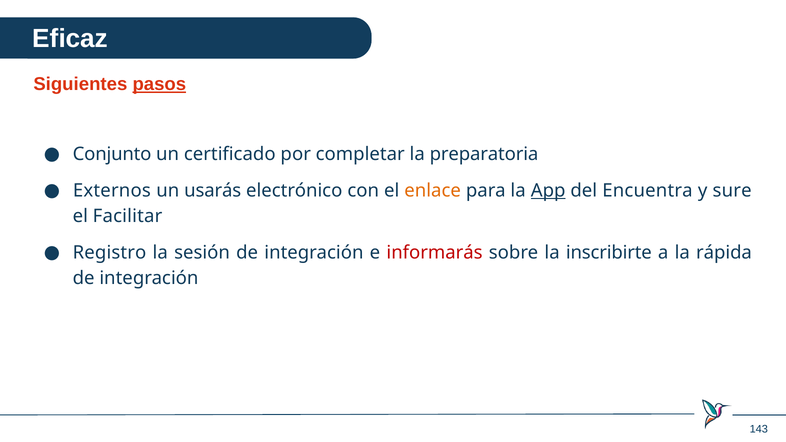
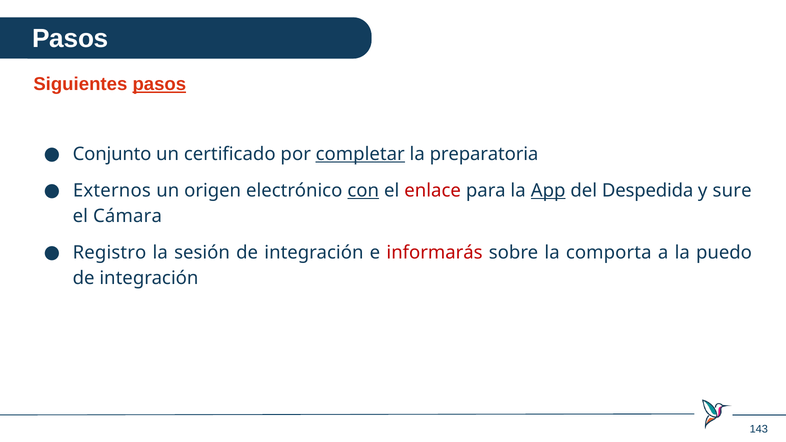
Eficaz: Eficaz -> Pasos (70, 38)
completar underline: none -> present (360, 154)
usarás: usarás -> origen (213, 191)
con underline: none -> present (363, 191)
enlace colour: orange -> red (433, 191)
Encuentra: Encuentra -> Despedida (648, 191)
Facilitar: Facilitar -> Cámara (128, 216)
inscribirte: inscribirte -> comporta (609, 253)
rápida: rápida -> puedo (724, 253)
